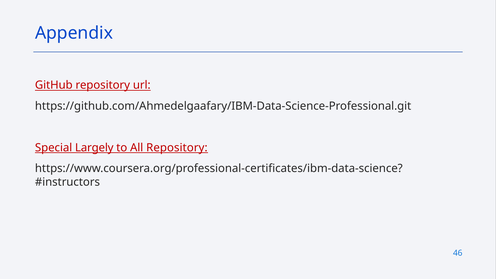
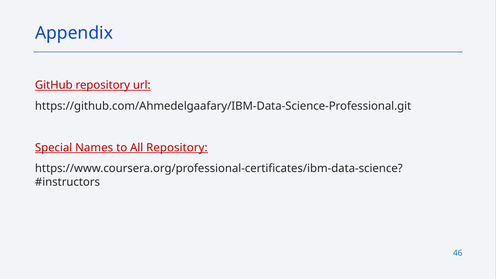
Largely: Largely -> Names (94, 148)
